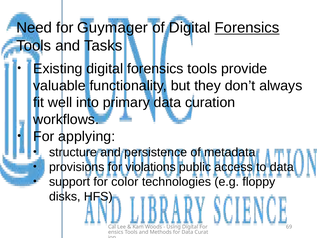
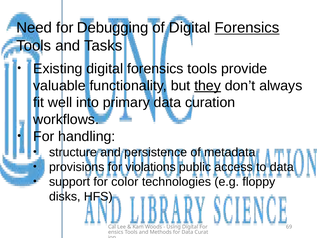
Guymager: Guymager -> Debugging (113, 28)
they underline: none -> present (208, 86)
applying: applying -> handling (87, 136)
